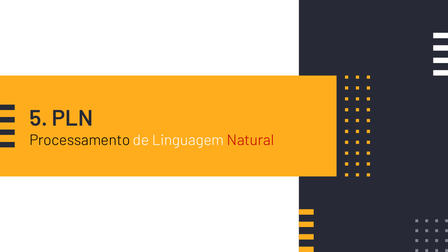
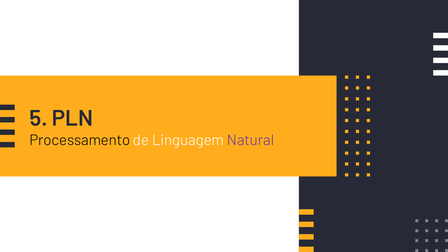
Natural colour: red -> purple (251, 140)
